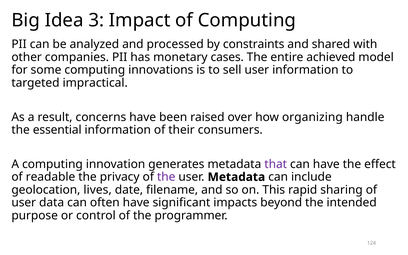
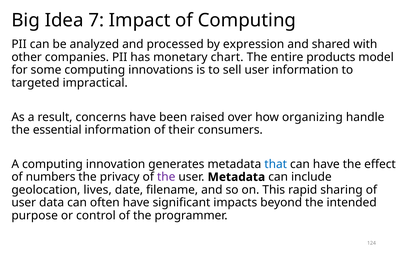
3: 3 -> 7 (96, 20)
constraints: constraints -> expression (254, 44)
cases: cases -> chart (227, 57)
achieved: achieved -> products (331, 57)
that colour: purple -> blue (276, 164)
readable: readable -> numbers (51, 177)
